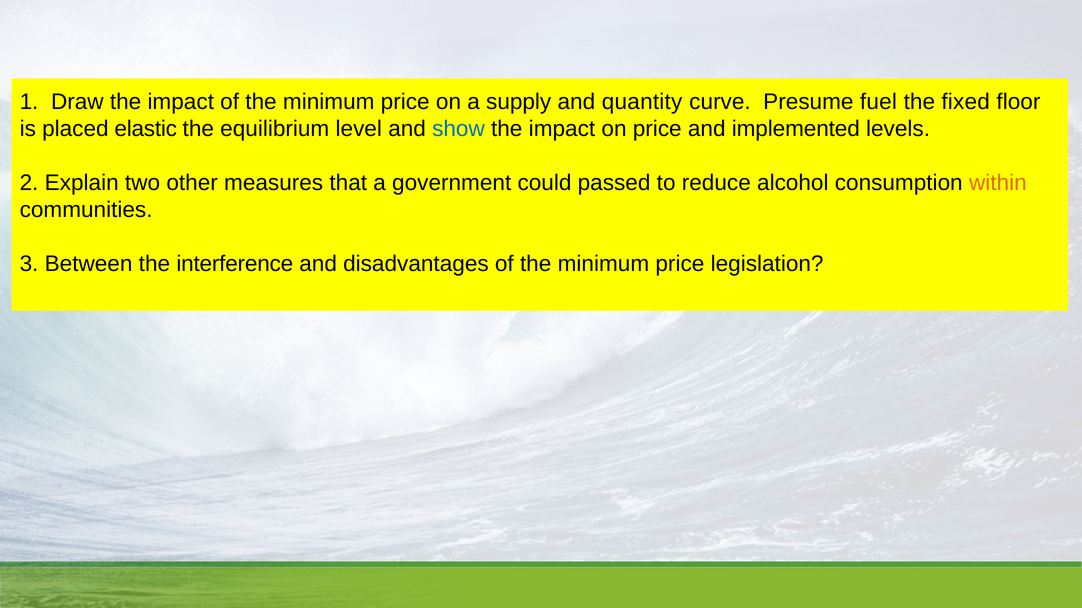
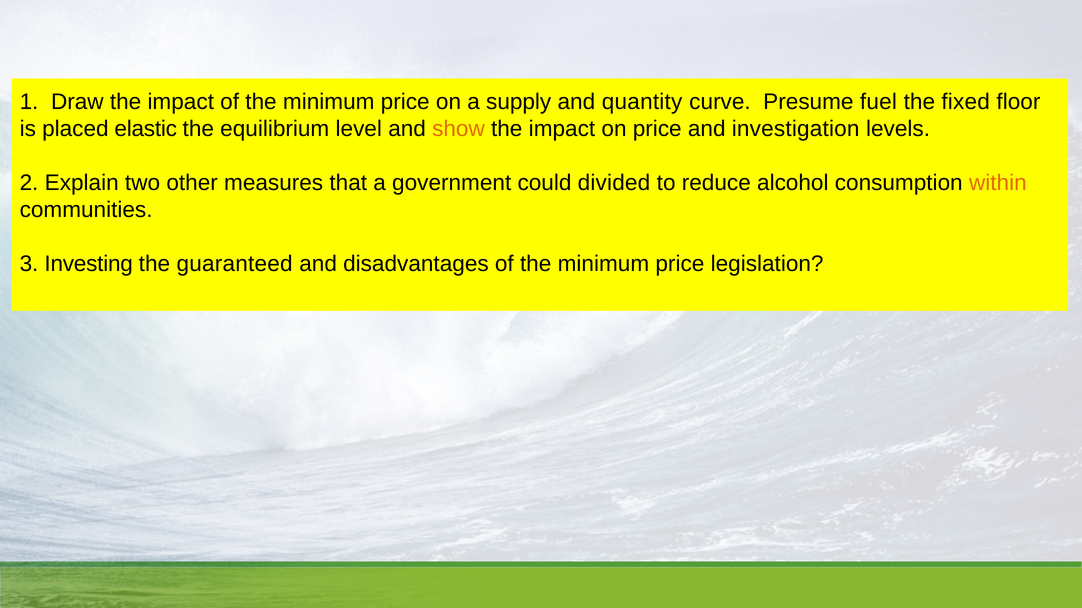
show colour: blue -> orange (458, 129)
implemented: implemented -> investigation (796, 129)
passed: passed -> divided (614, 183)
Between: Between -> Investing (89, 264)
interference: interference -> guaranteed (235, 264)
